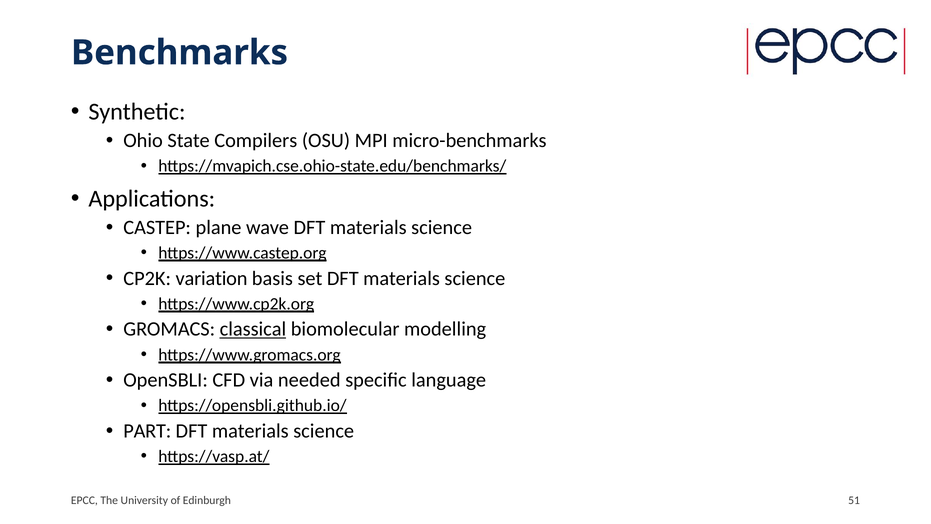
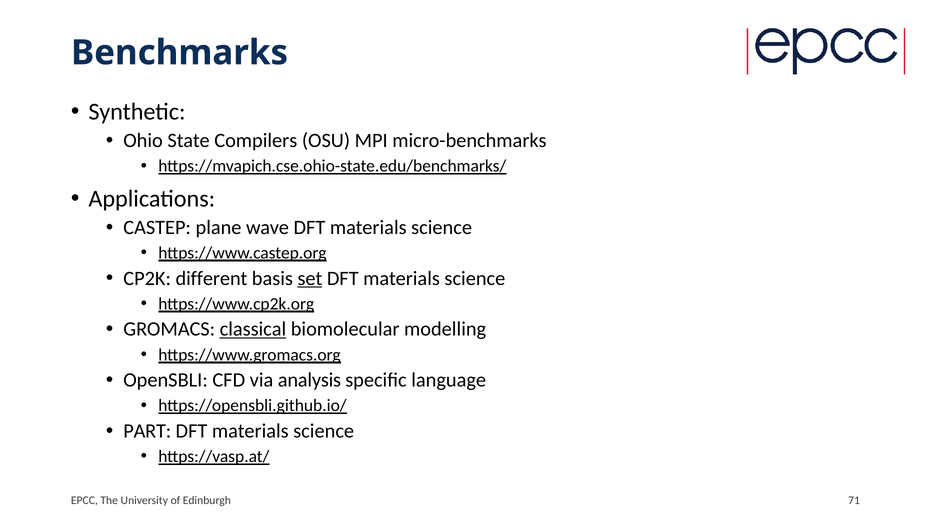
variation: variation -> different (211, 278)
set underline: none -> present (310, 278)
needed: needed -> analysis (309, 380)
51: 51 -> 71 (854, 500)
